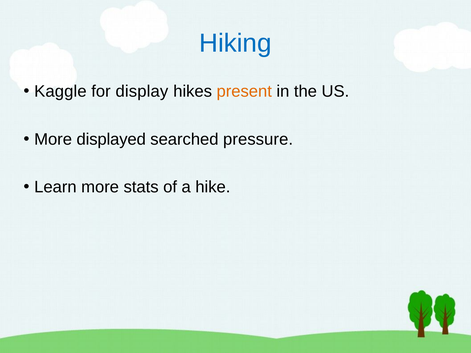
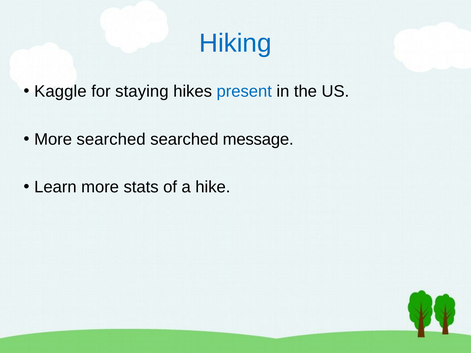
display: display -> staying (142, 92)
present colour: orange -> blue (244, 92)
More displayed: displayed -> searched (111, 139)
pressure: pressure -> message (258, 139)
